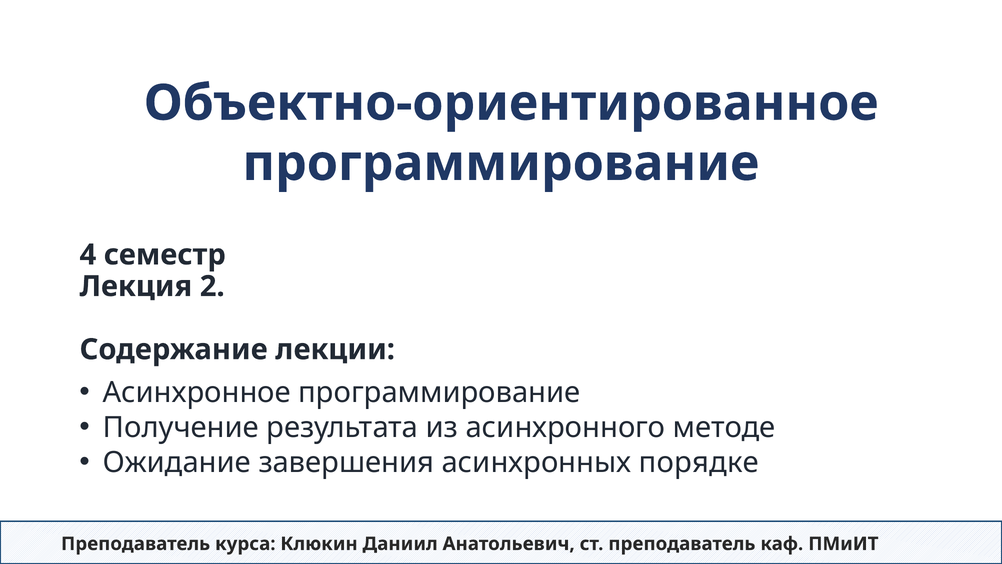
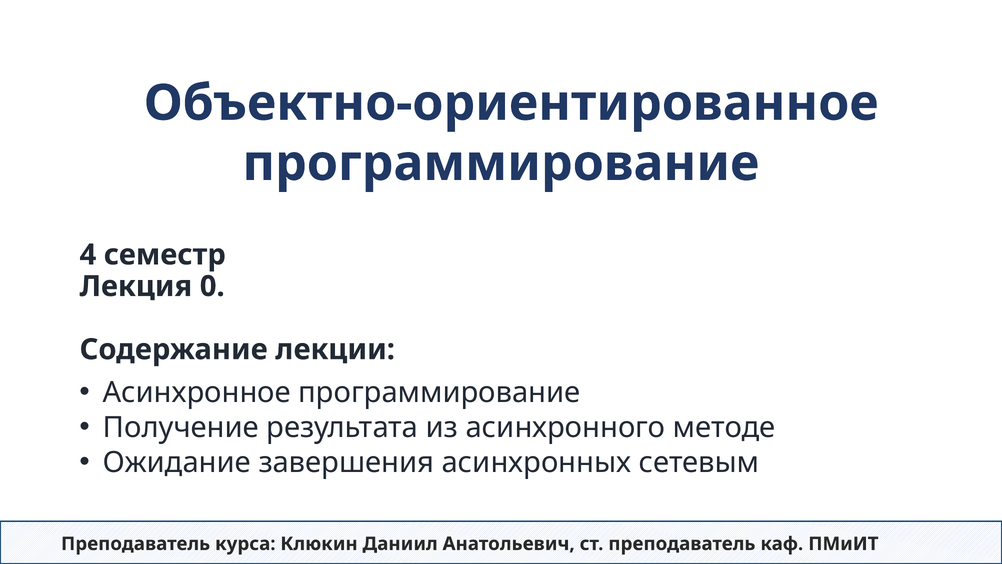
2: 2 -> 0 (212, 286)
порядке: порядке -> сетевым (699, 463)
